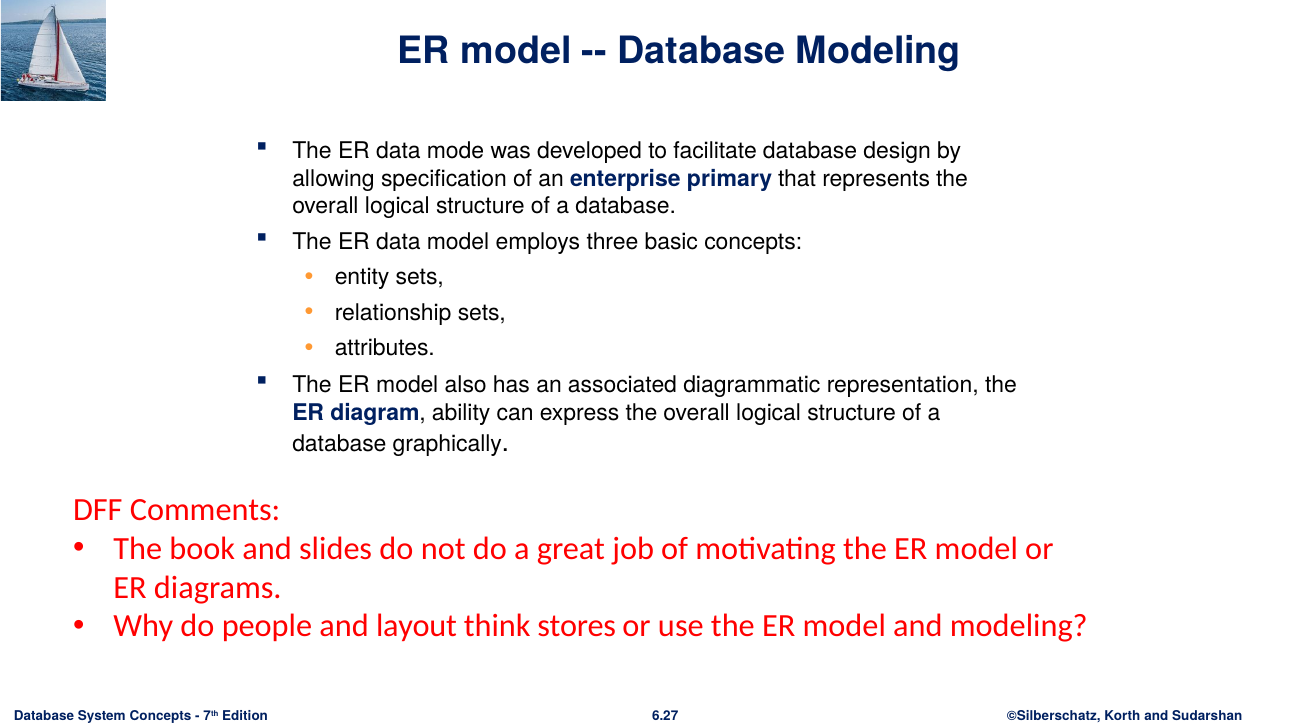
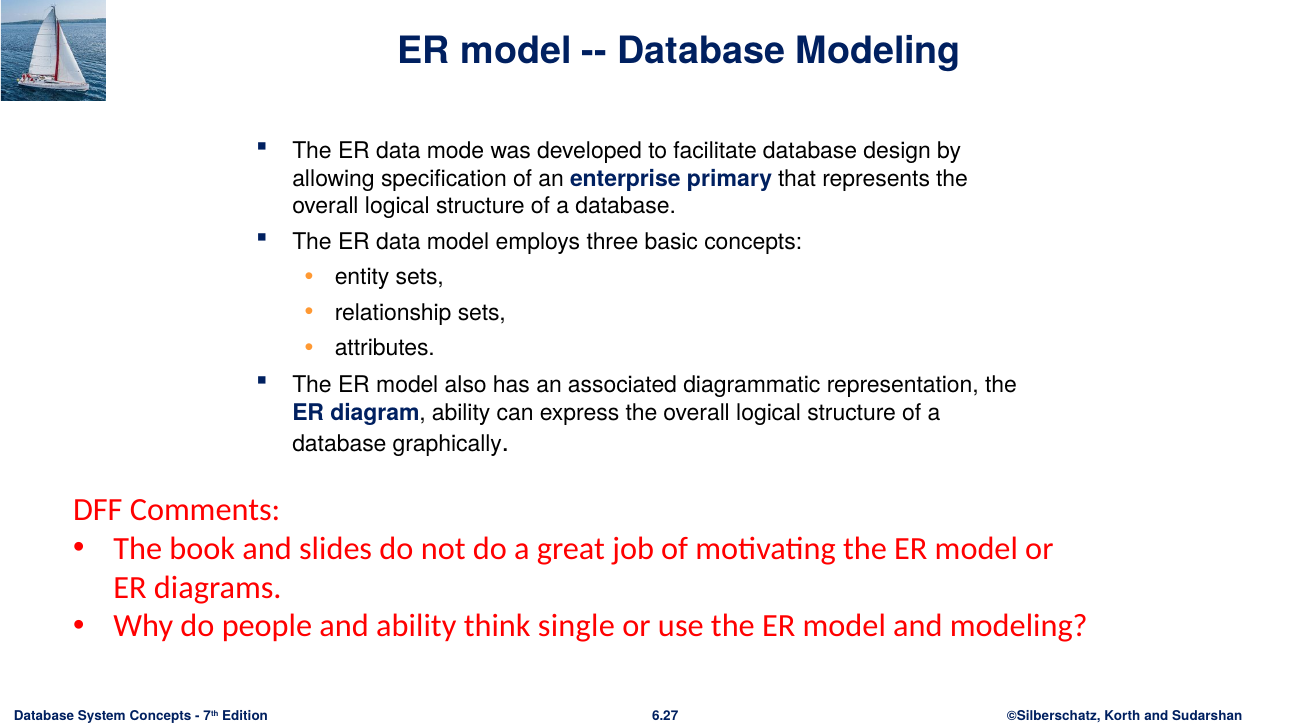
and layout: layout -> ability (416, 627)
stores: stores -> single (576, 627)
